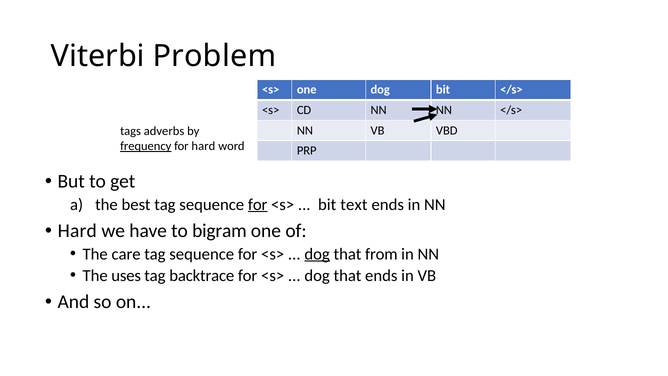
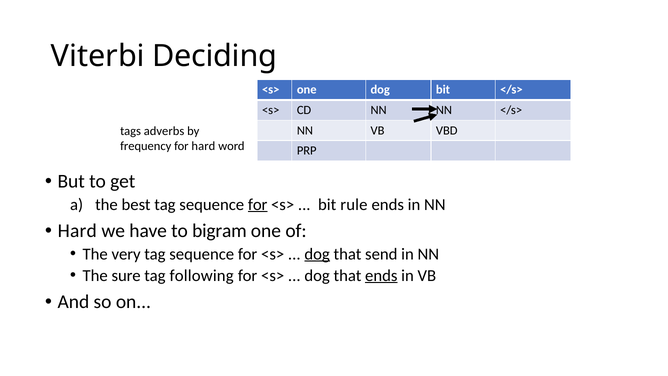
Problem: Problem -> Deciding (215, 56)
frequency underline: present -> none (146, 146)
text: text -> rule (354, 204)
care: care -> very (126, 254)
from: from -> send (381, 254)
uses: uses -> sure (126, 275)
backtrace: backtrace -> following (202, 275)
ends underline: none -> present (381, 275)
